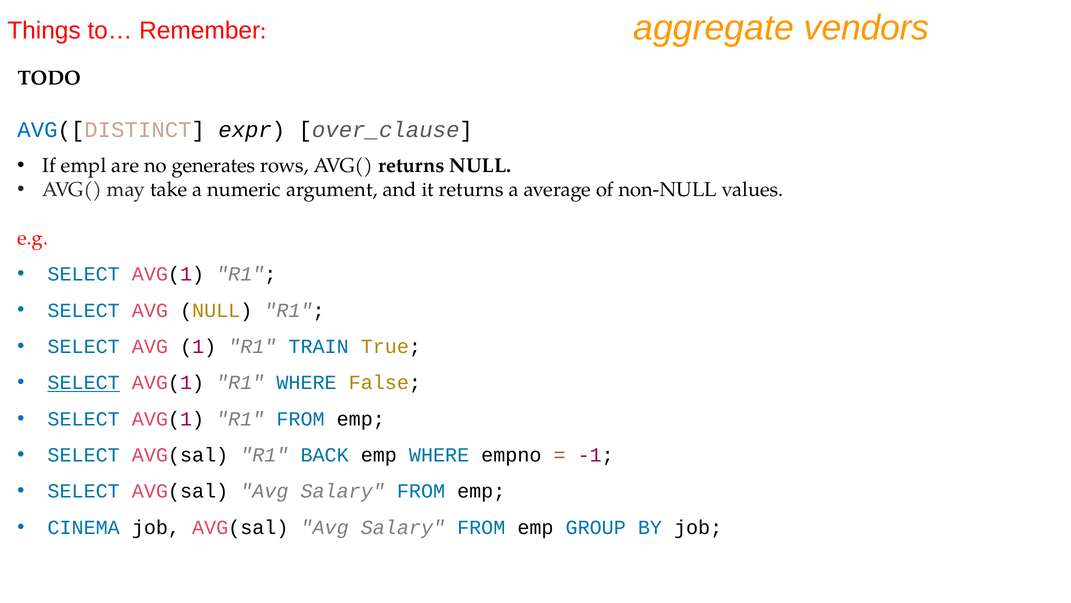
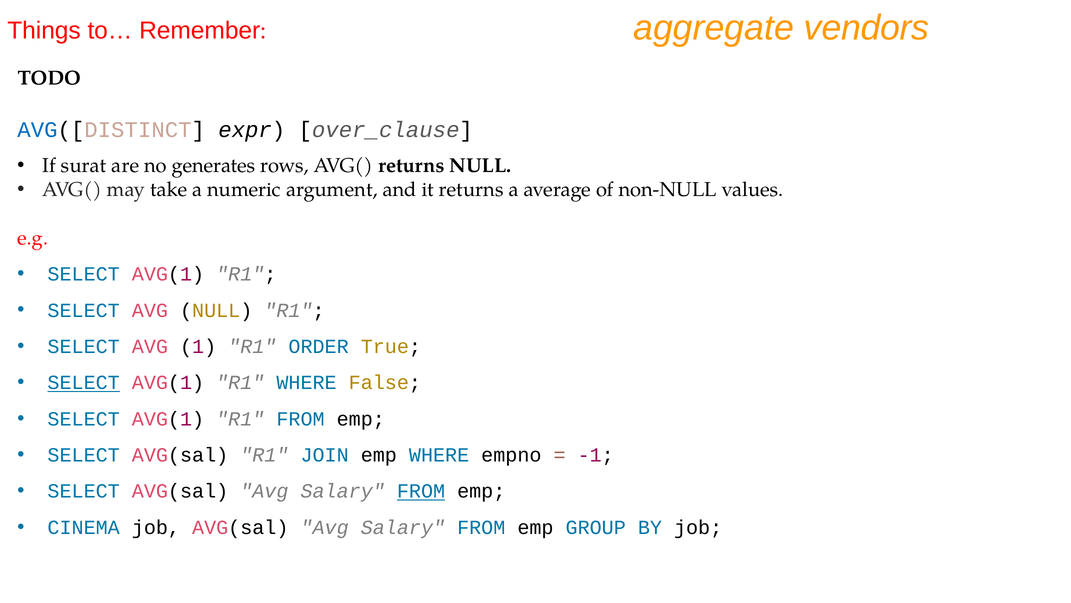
empl: empl -> surat (84, 166)
TRAIN: TRAIN -> ORDER (319, 346)
BACK: BACK -> JOIN (325, 455)
FROM underline: none -> present (421, 491)
